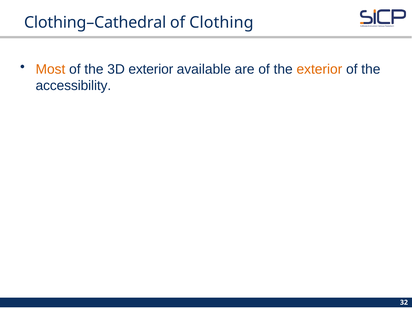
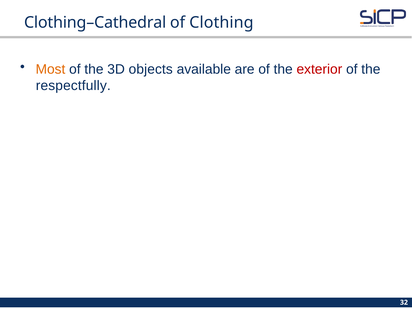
3D exterior: exterior -> objects (151, 69)
exterior colour: orange -> red (319, 69)
accessibility: accessibility -> respectfully (73, 86)
